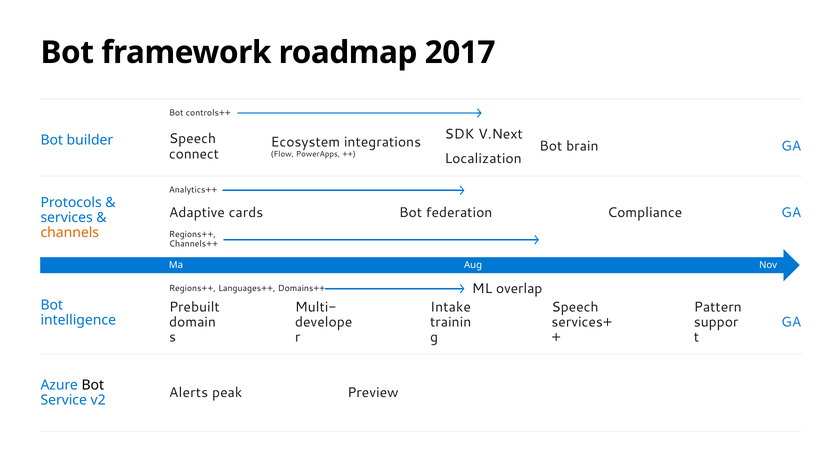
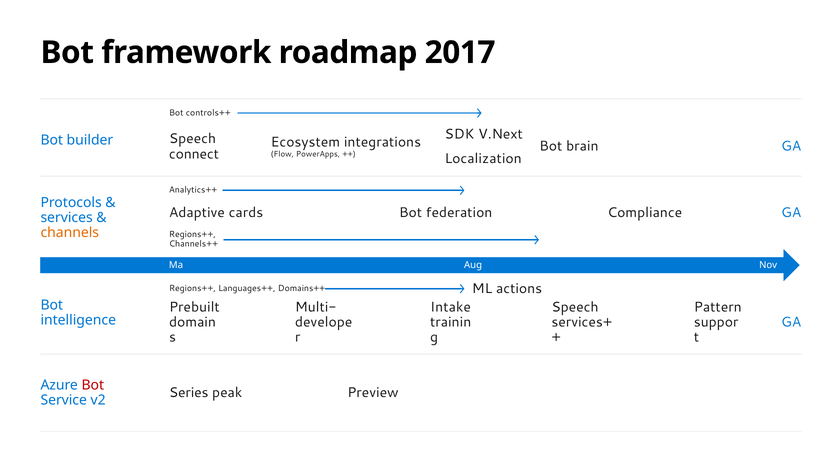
overlap: overlap -> actions (519, 289)
Bot colour: black -> red (93, 386)
Alerts: Alerts -> Series (189, 393)
